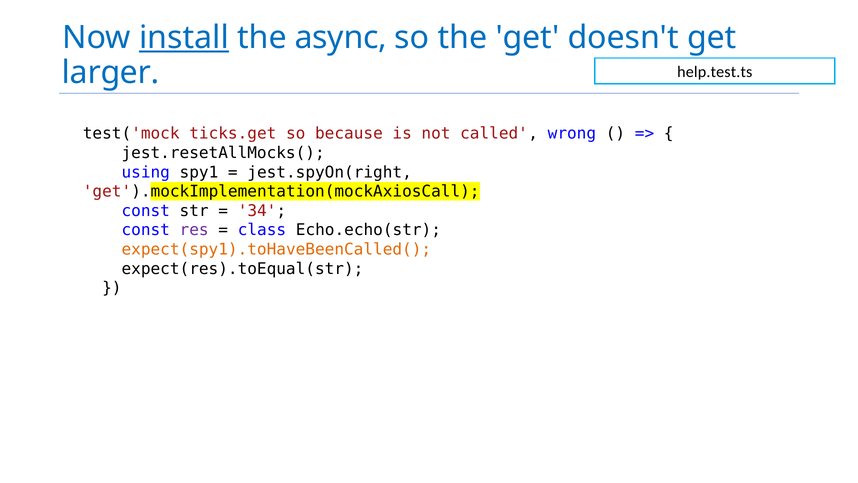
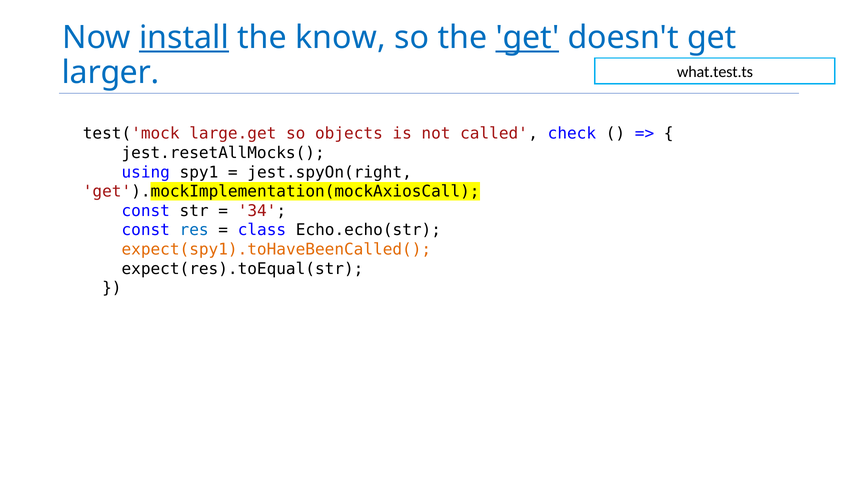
async: async -> know (341, 38)
get underline: none -> present (527, 38)
help.test.ts: help.test.ts -> what.test.ts (715, 72)
ticks.get: ticks.get -> large.get (233, 133)
because: because -> objects (349, 133)
wrong: wrong -> check (572, 133)
res colour: purple -> blue (194, 230)
